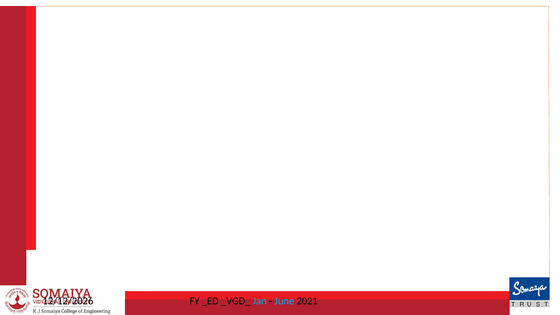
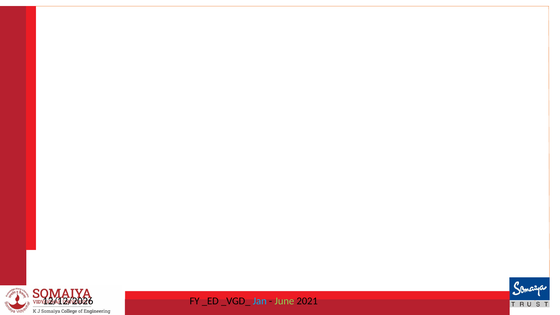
June colour: light blue -> light green (284, 301)
